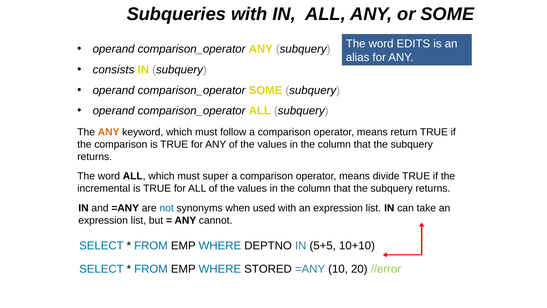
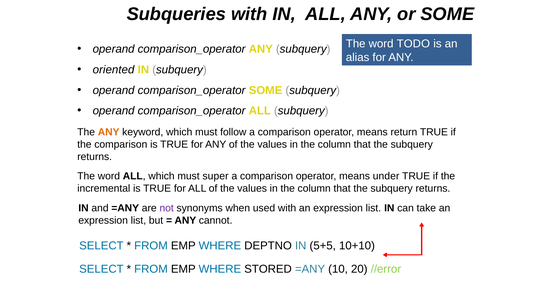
EDITS: EDITS -> TODO (413, 44)
consists: consists -> oriented (114, 70)
divide: divide -> under (386, 176)
not colour: blue -> purple (167, 208)
